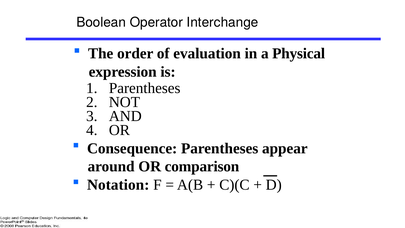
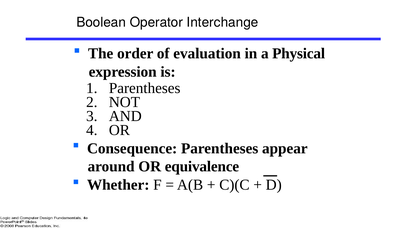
comparison: comparison -> equivalence (202, 166)
Notation: Notation -> Whether (118, 185)
